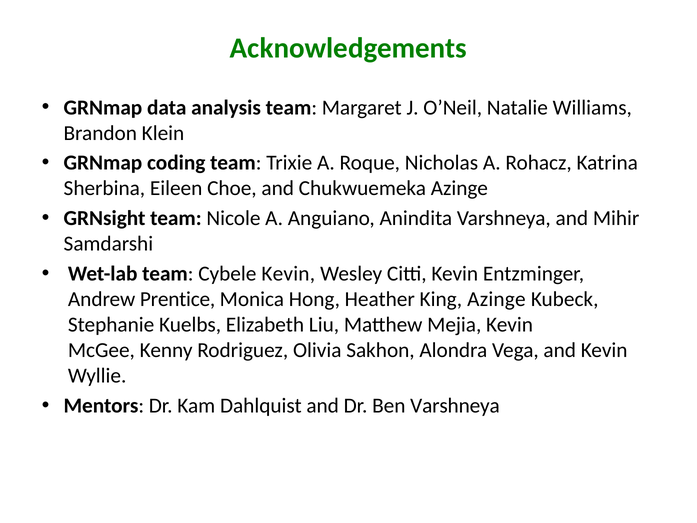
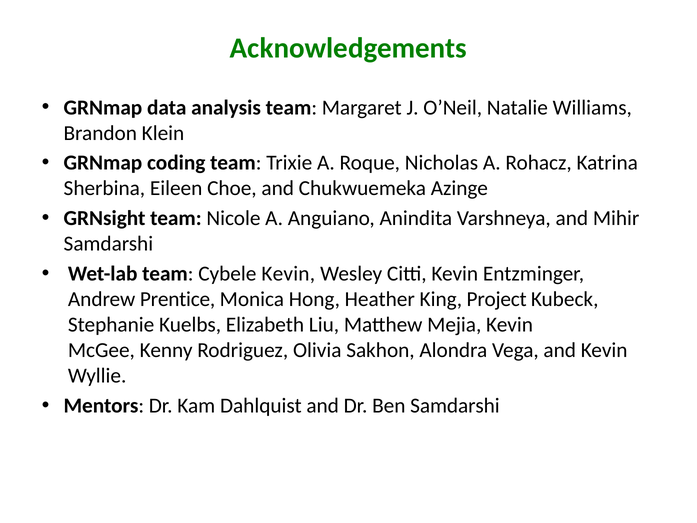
King Azinge: Azinge -> Project (497, 299)
Ben Varshneya: Varshneya -> Samdarshi (455, 405)
